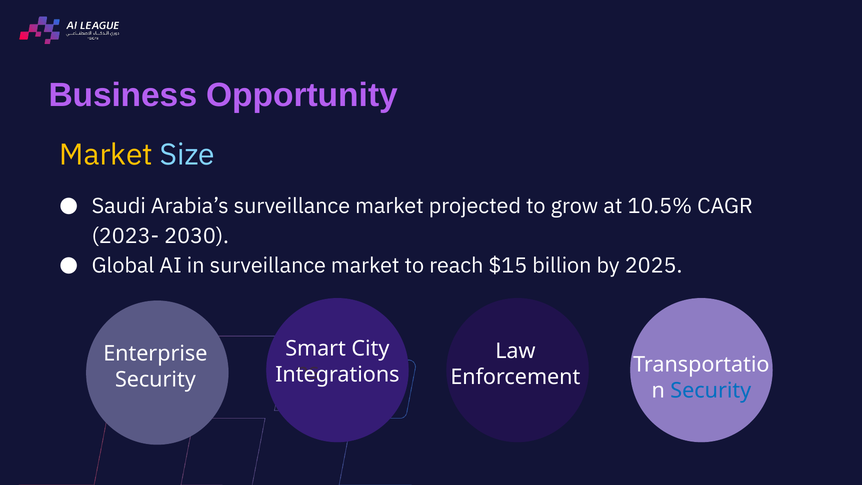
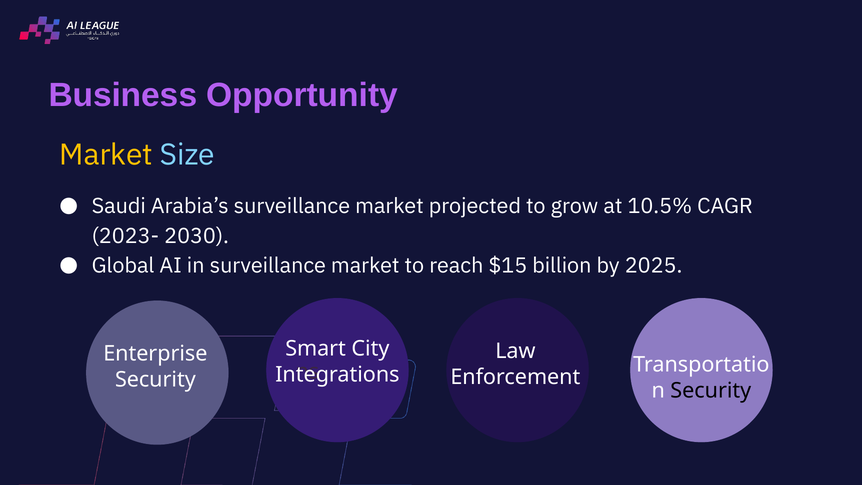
Security colour: blue -> black (711, 390)
